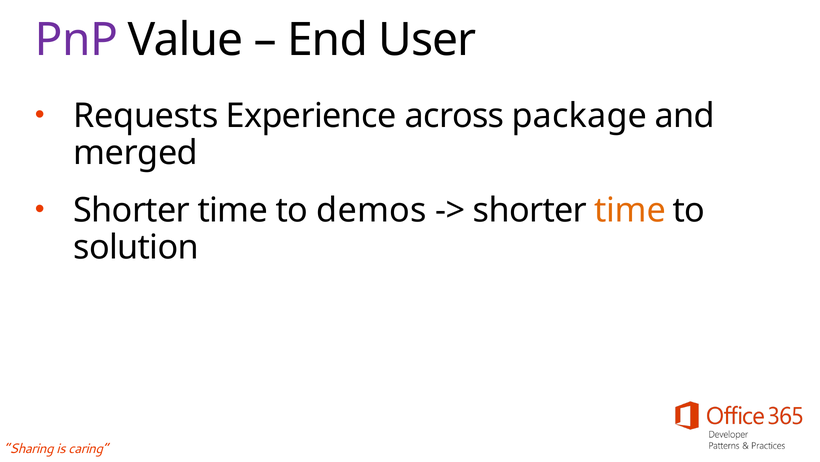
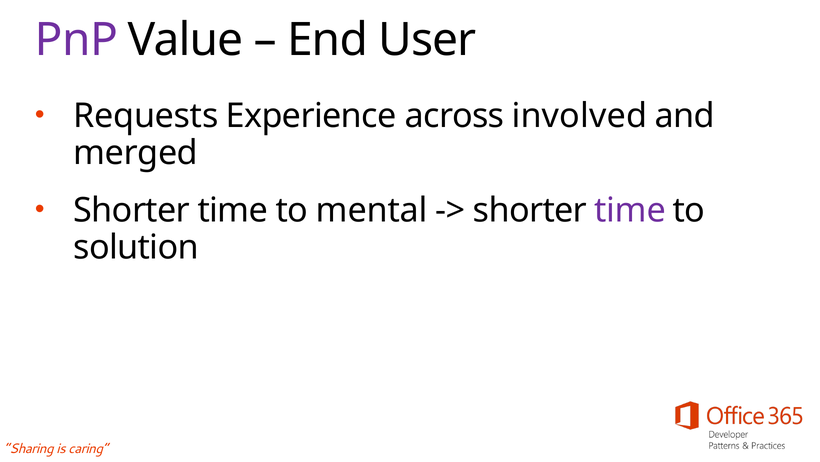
package: package -> involved (579, 116)
demos: demos -> mental (372, 210)
time colour: orange -> purple (630, 210)
